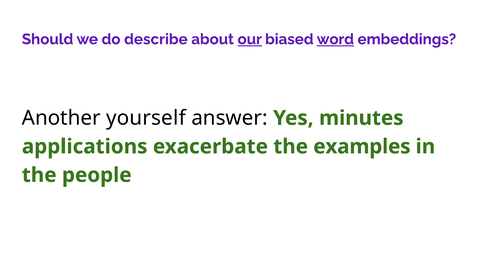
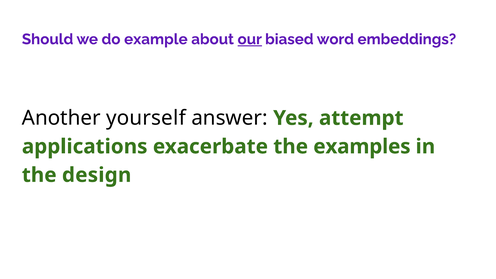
describe: describe -> example (156, 39)
word underline: present -> none (335, 39)
minutes: minutes -> attempt (361, 118)
people: people -> design (97, 175)
